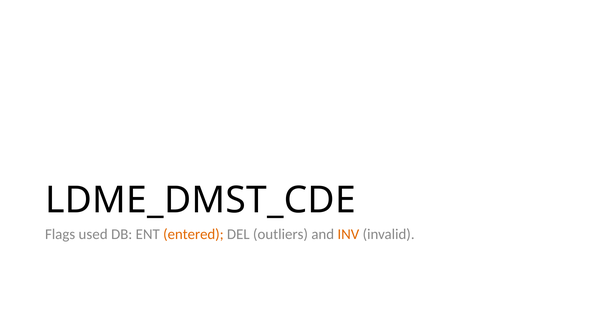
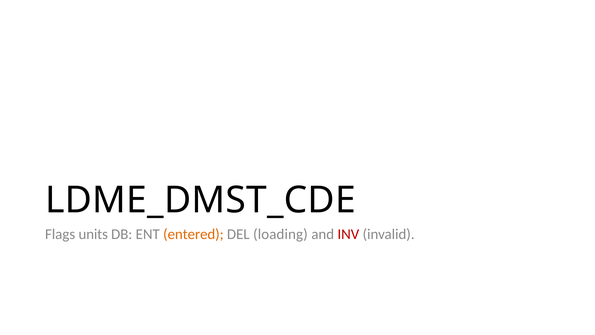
used: used -> units (93, 234)
outliers: outliers -> loading (280, 234)
INV colour: orange -> red (348, 234)
